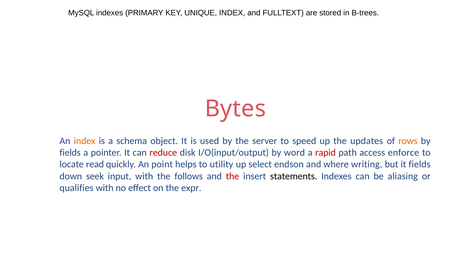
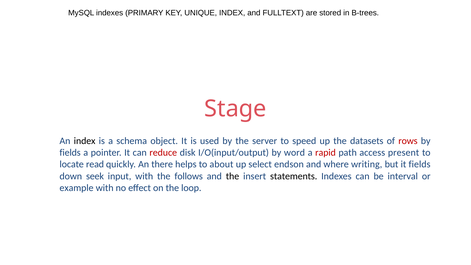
Bytes: Bytes -> Stage (235, 109)
index colour: orange -> black (85, 141)
updates: updates -> datasets (367, 141)
rows colour: orange -> red (408, 141)
enforce: enforce -> present (404, 153)
point: point -> there (162, 164)
utility: utility -> about (221, 164)
the colour: red -> black (233, 176)
aliasing: aliasing -> interval (403, 176)
qualifies: qualifies -> example (77, 188)
expr: expr -> loop (191, 188)
